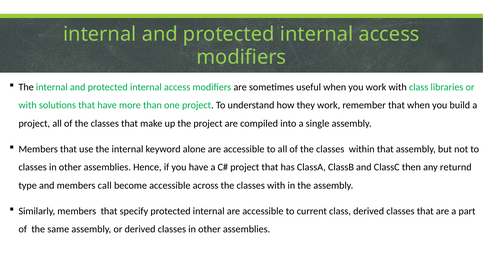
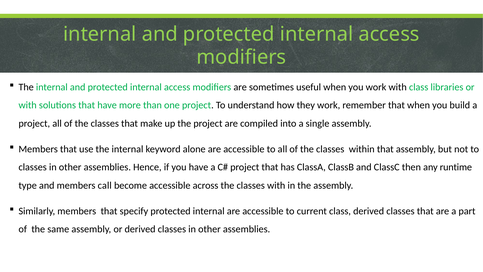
returnd: returnd -> runtime (456, 167)
